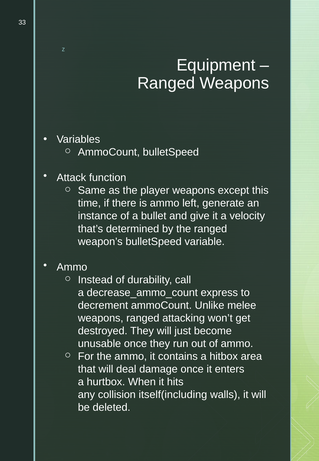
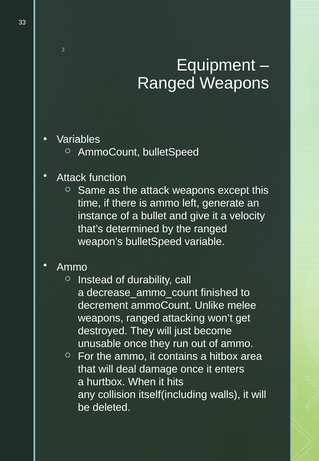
the player: player -> attack (155, 190)
express: express -> finished (219, 292)
